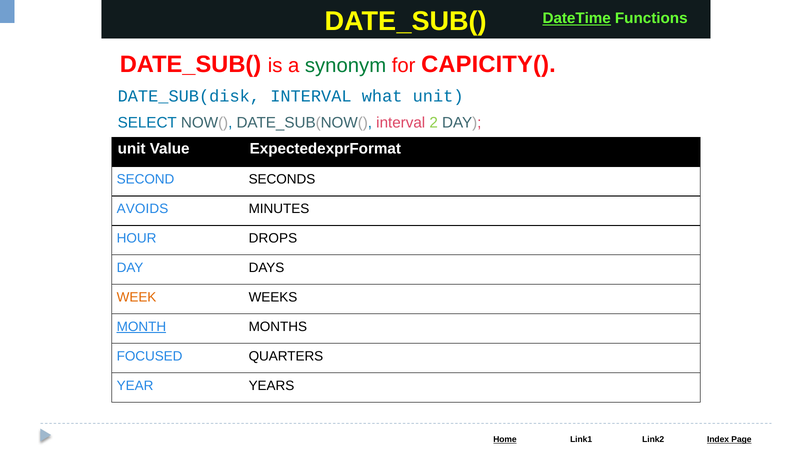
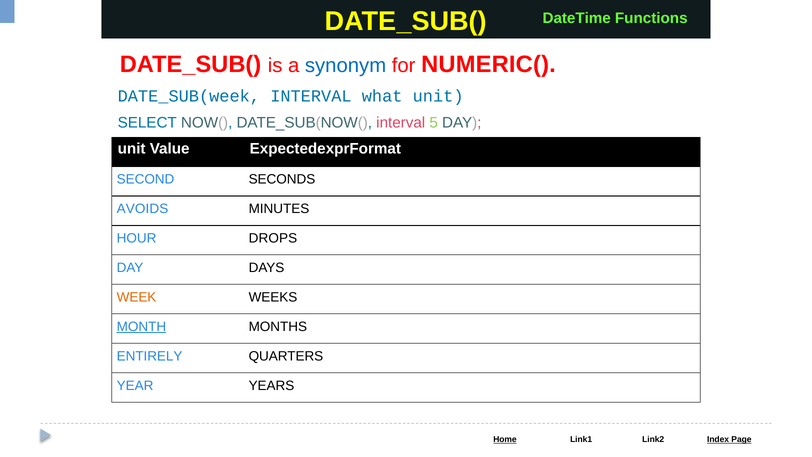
DateTime underline: present -> none (577, 18)
synonym colour: green -> blue (346, 66)
CAPICITY(: CAPICITY( -> NUMERIC( (488, 65)
DATE_SUB(disk: DATE_SUB(disk -> DATE_SUB(week (189, 96)
2: 2 -> 5 (434, 123)
FOCUSED: FOCUSED -> ENTIRELY (150, 356)
